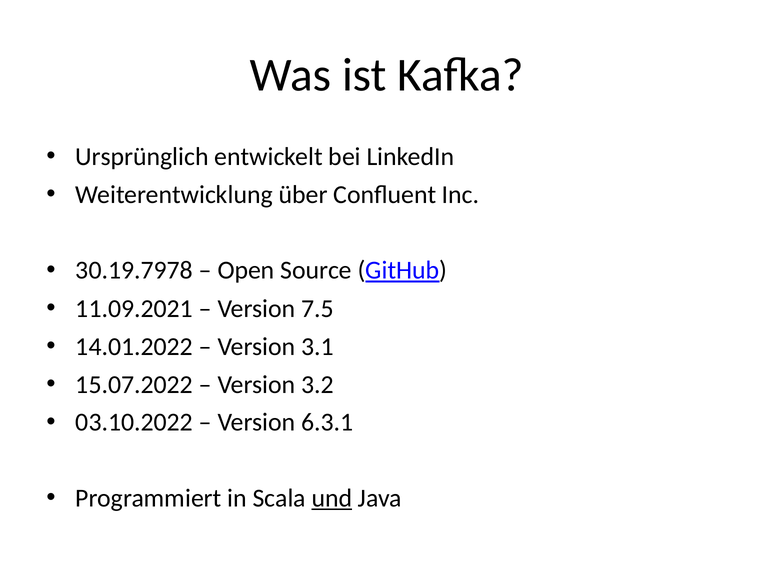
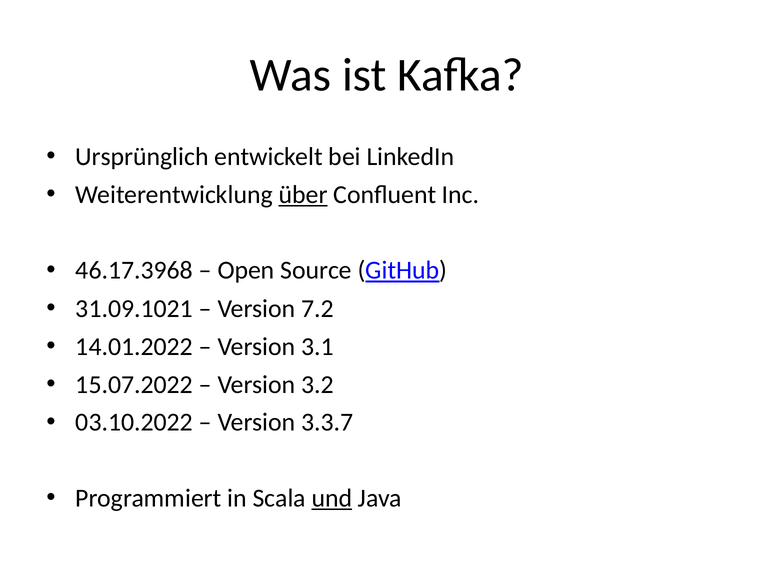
über underline: none -> present (303, 194)
30.19.7978: 30.19.7978 -> 46.17.3968 (134, 270)
11.09.2021: 11.09.2021 -> 31.09.1021 (134, 309)
7.5: 7.5 -> 7.2 (318, 309)
6.3.1: 6.3.1 -> 3.3.7 (327, 422)
